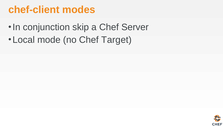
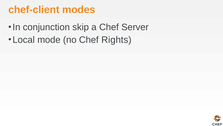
Target: Target -> Rights (116, 40)
